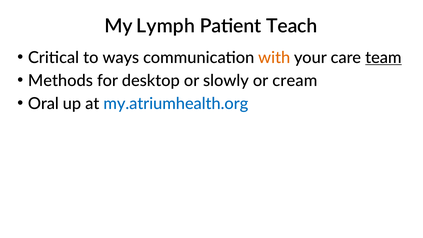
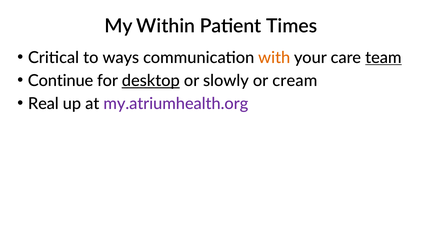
Lymph: Lymph -> Within (166, 26)
Teach: Teach -> Times (292, 26)
Methods: Methods -> Continue (61, 81)
desktop underline: none -> present (151, 81)
Oral: Oral -> Real (43, 104)
my.atriumhealth.org colour: blue -> purple (176, 104)
